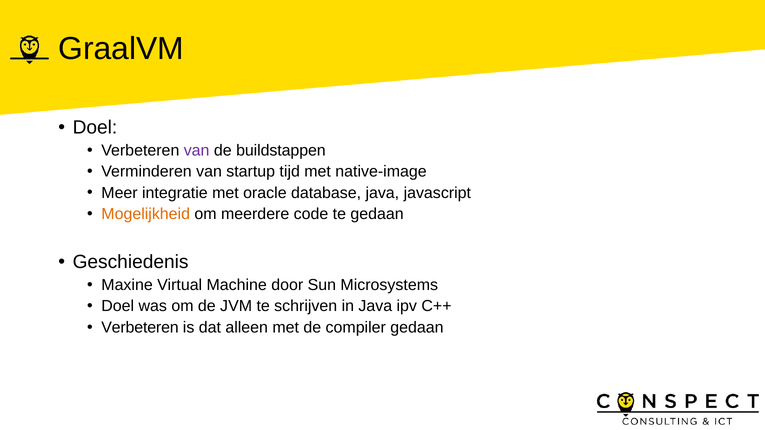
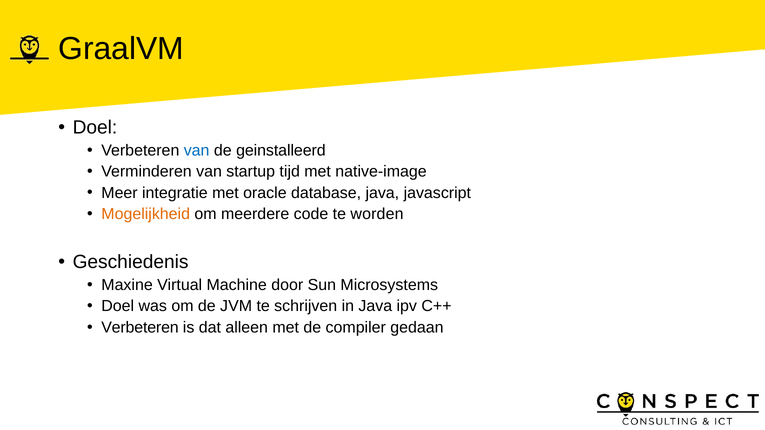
van colour: purple -> blue (197, 151)
buildstappen: buildstappen -> geinstalleerd (281, 151)
te gedaan: gedaan -> worden (377, 214)
